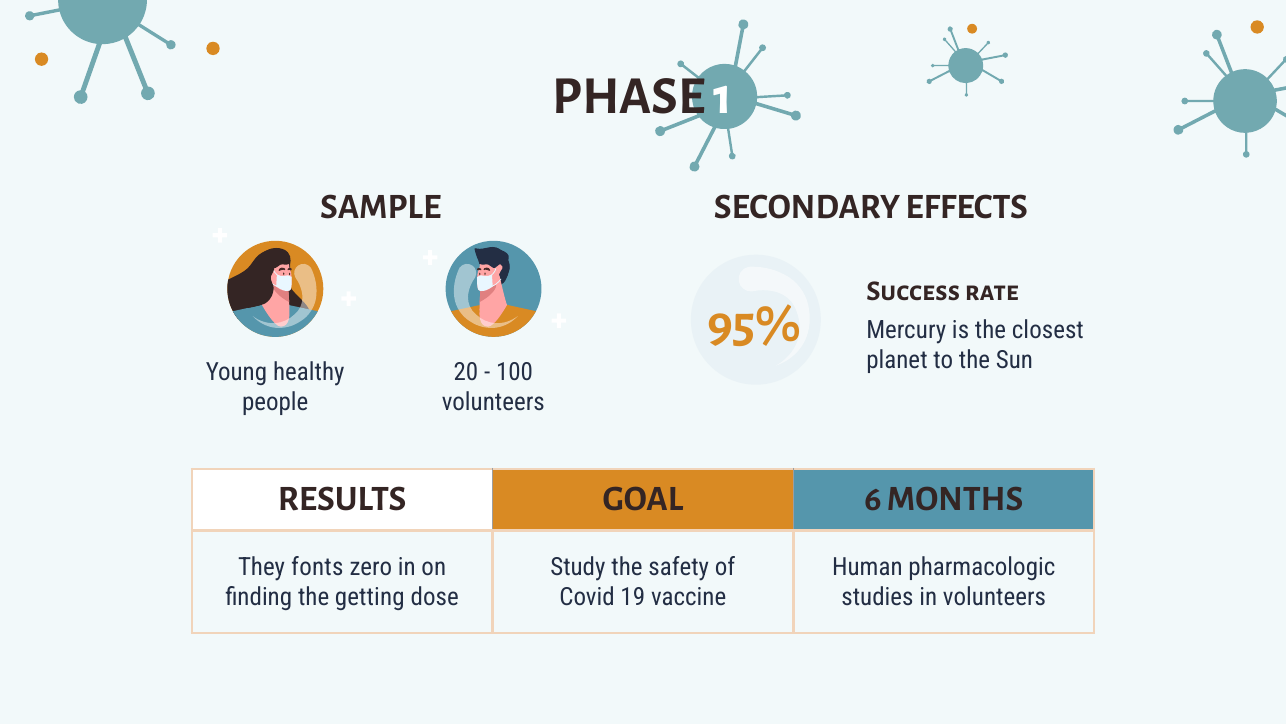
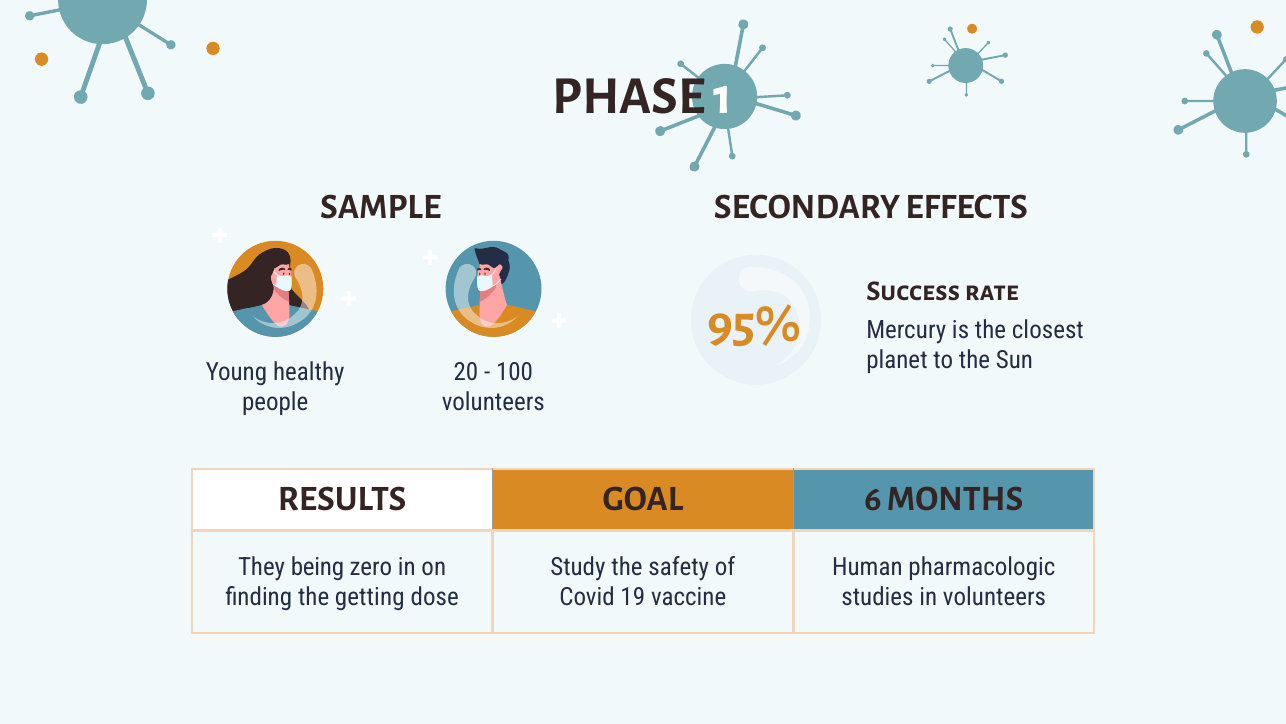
fonts: fonts -> being (318, 567)
